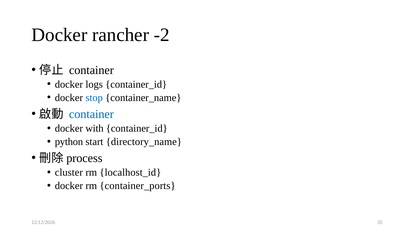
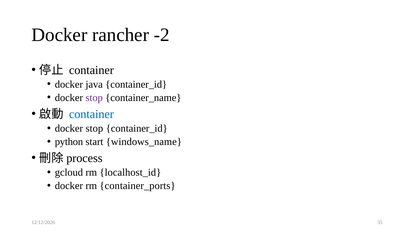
logs: logs -> java (94, 84)
stop colour: blue -> purple (94, 98)
with: with -> stop (94, 128)
directory_name: directory_name -> windows_name (144, 142)
cluster: cluster -> gcloud (69, 172)
